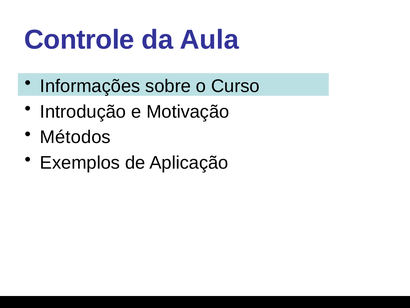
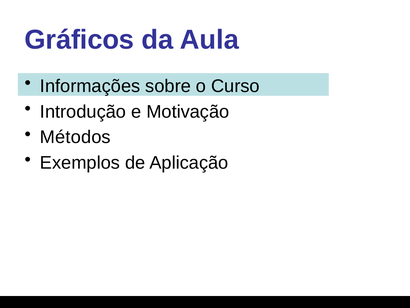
Controle: Controle -> Gráficos (79, 40)
